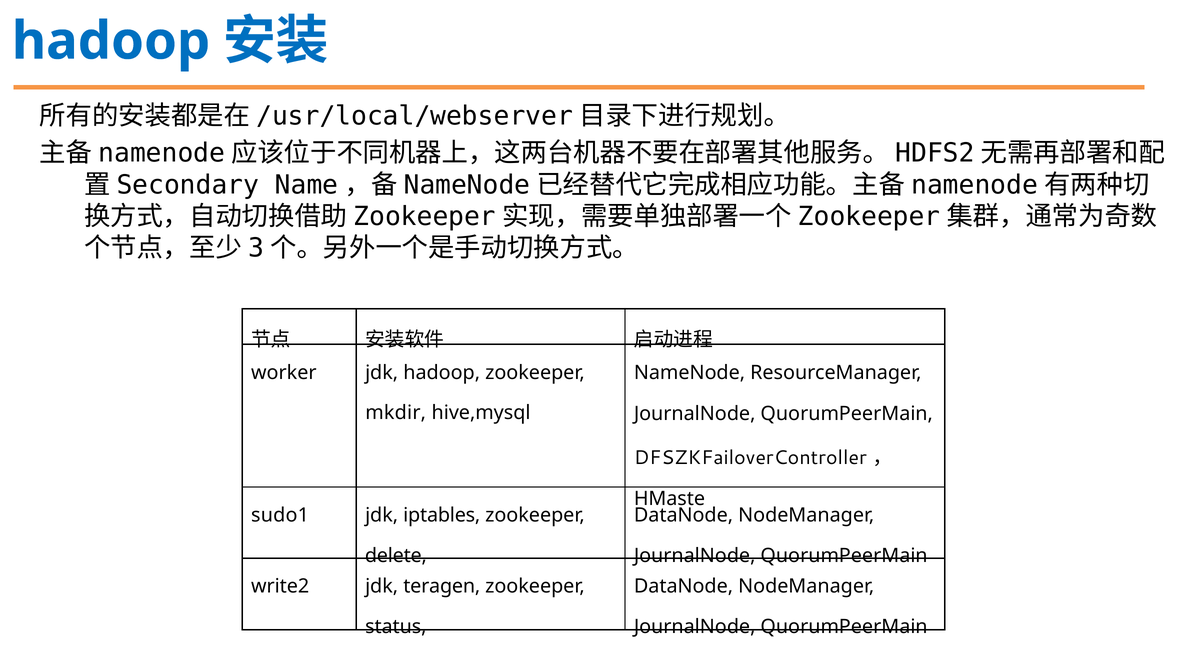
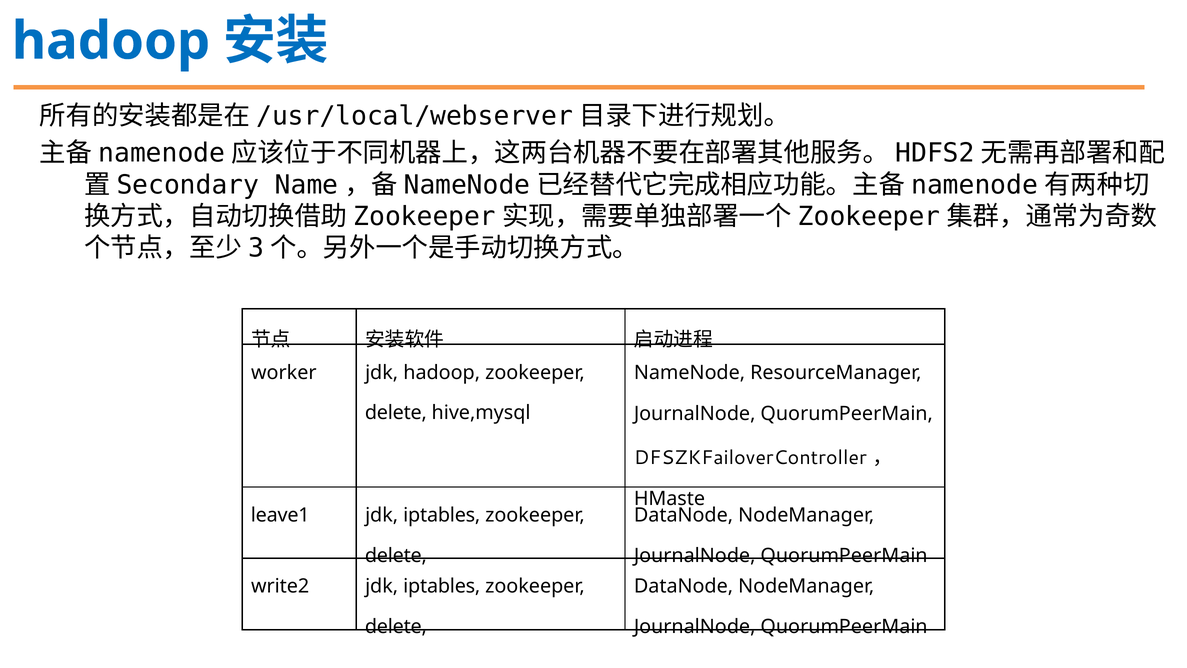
mkdir: mkdir -> delete (396, 413)
sudo1: sudo1 -> leave1 (280, 515)
teragen: teragen -> iptables (442, 586)
status: status -> delete (396, 627)
